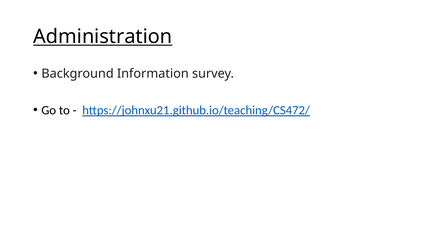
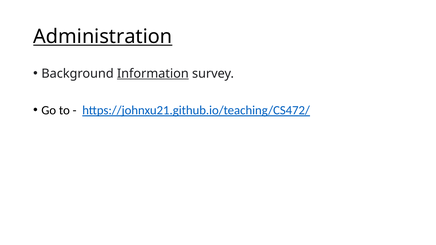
Information underline: none -> present (153, 74)
